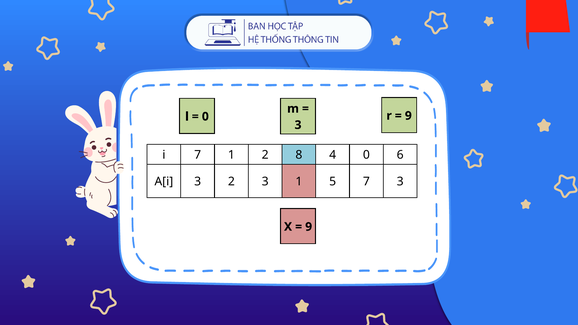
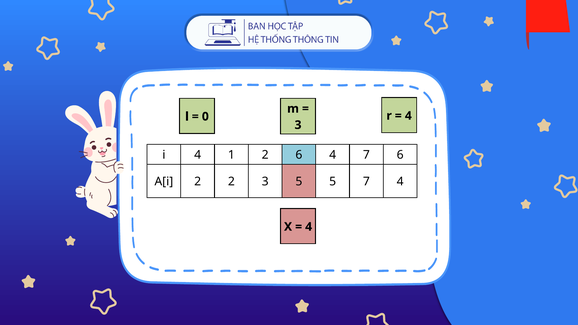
9: 9 -> 4 (408, 116)
i 7: 7 -> 4 (198, 155)
2 8: 8 -> 6 (299, 155)
4 0: 0 -> 7 (366, 155)
A[i 3: 3 -> 2 (198, 182)
3 1: 1 -> 5 (299, 182)
7 3: 3 -> 4 (400, 182)
9: 9 -> 4 (309, 227)
